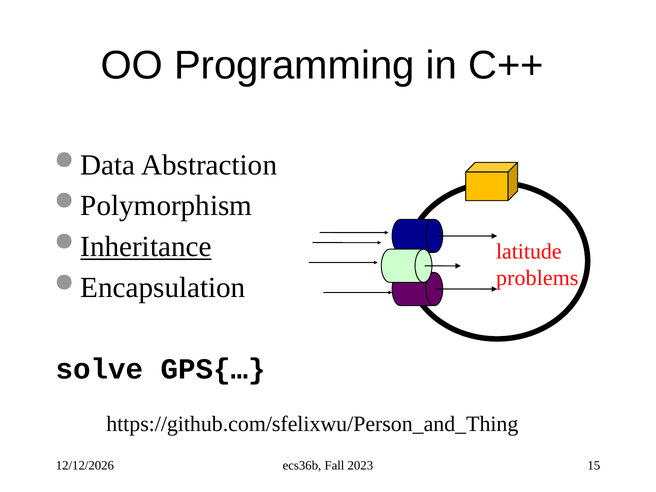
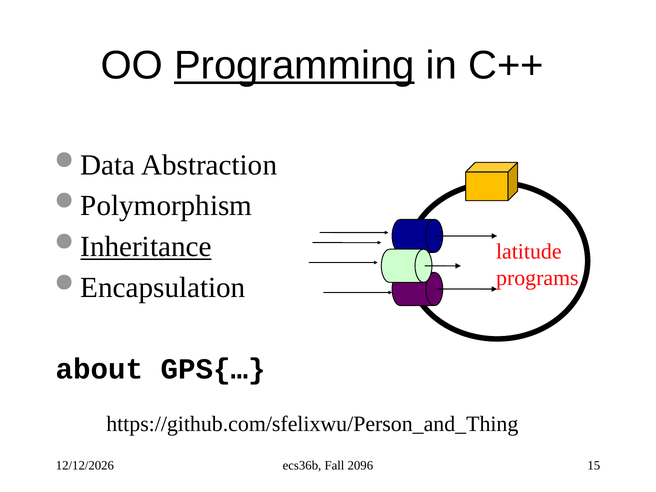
Programming underline: none -> present (294, 66)
problems: problems -> programs (537, 278)
solve: solve -> about (100, 369)
2023: 2023 -> 2096 (360, 466)
